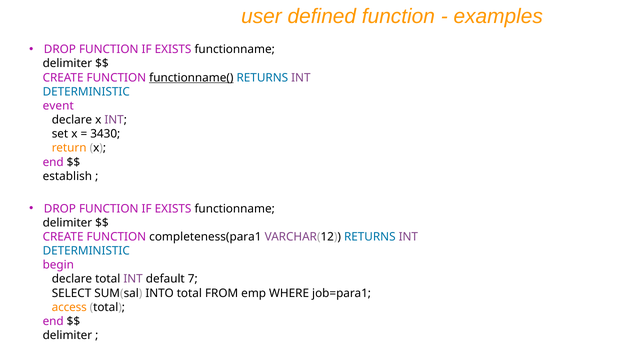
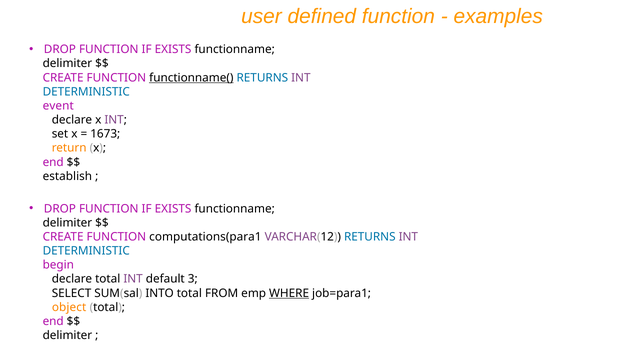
3430: 3430 -> 1673 (105, 134)
completeness(para1: completeness(para1 -> computations(para1 (205, 237)
7: 7 -> 3 (193, 279)
WHERE underline: none -> present (289, 293)
access: access -> object (69, 307)
